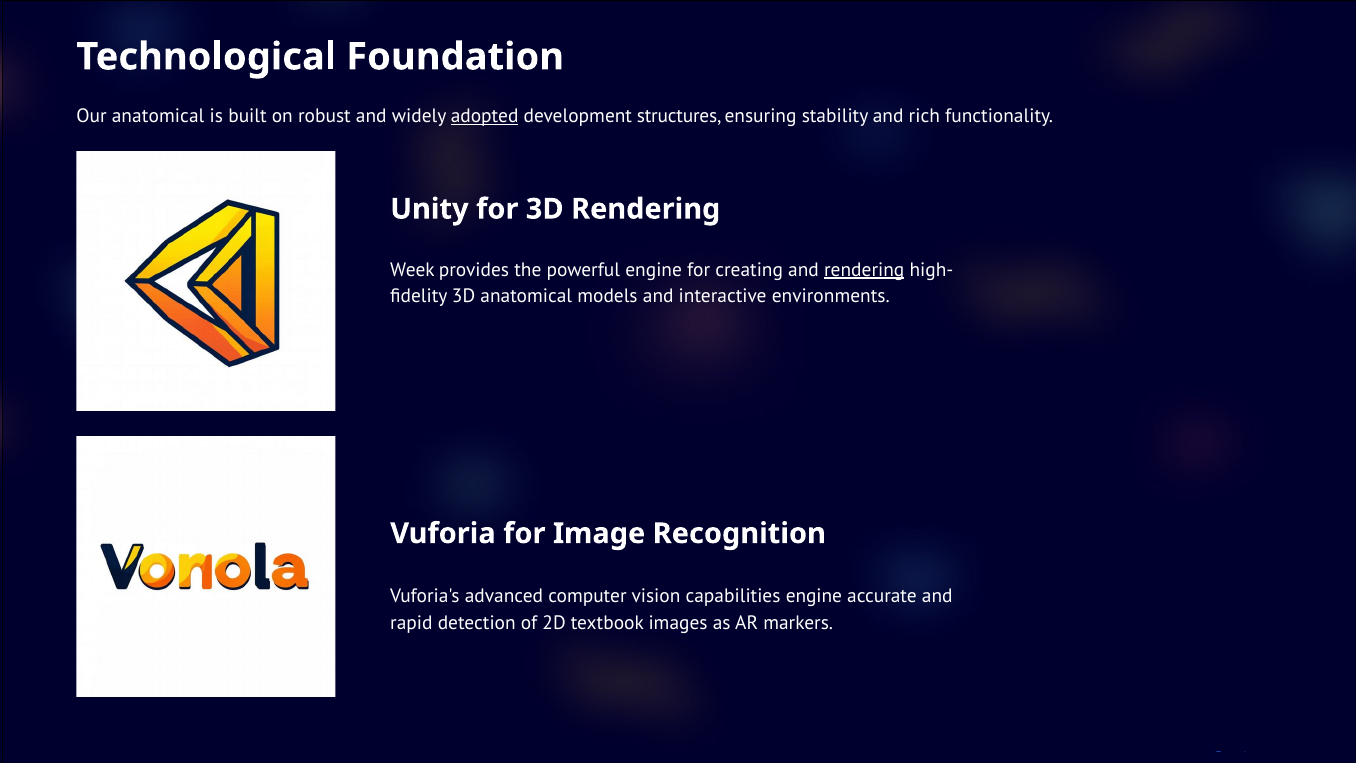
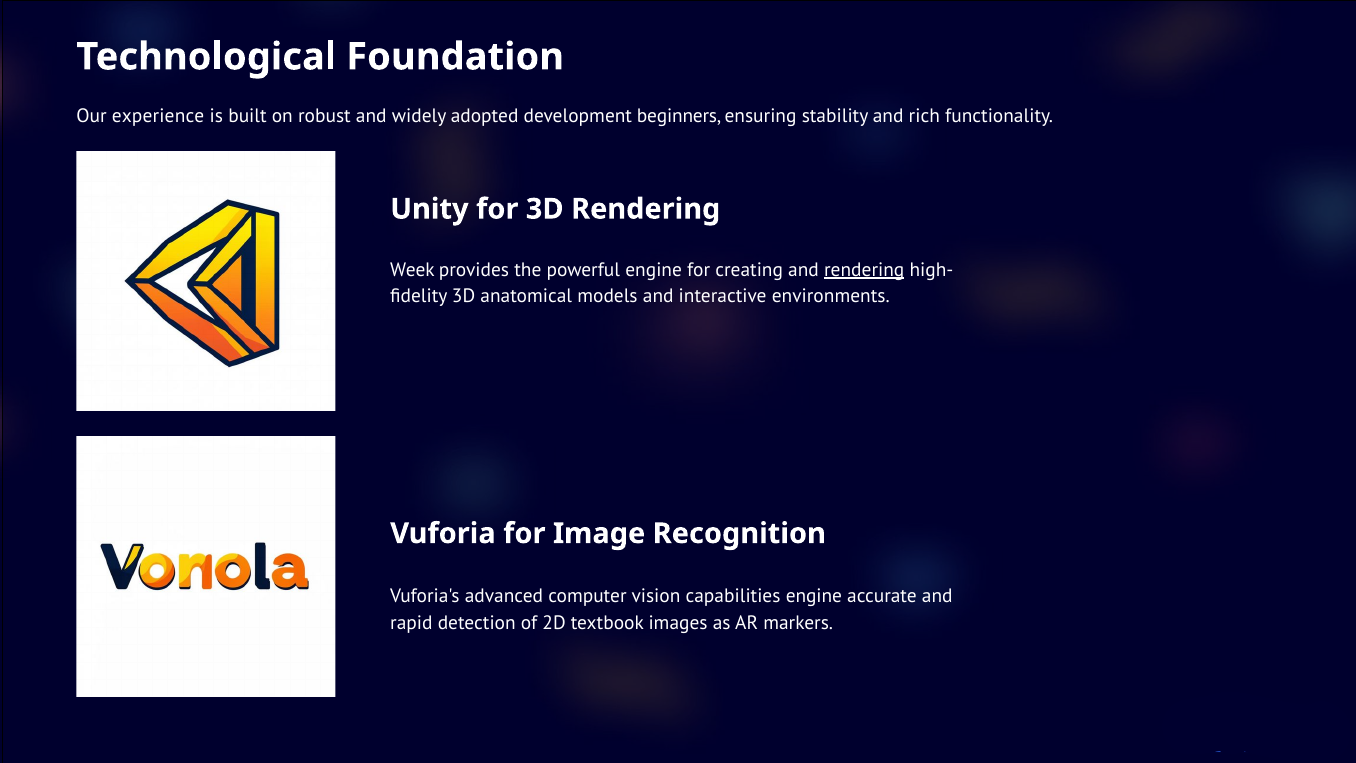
Our anatomical: anatomical -> experience (158, 116)
adopted underline: present -> none (485, 116)
structures: structures -> beginners (679, 116)
